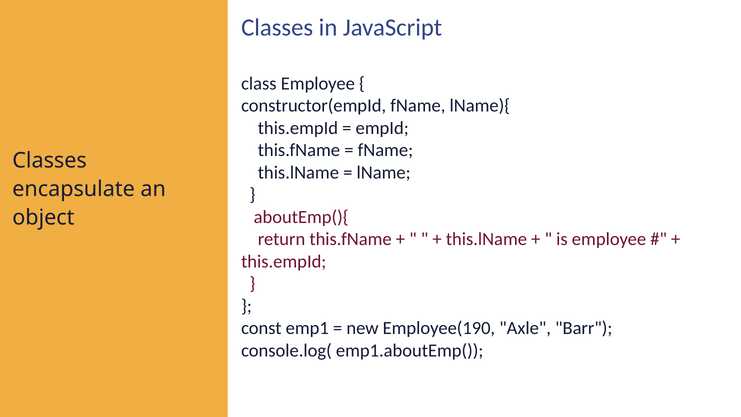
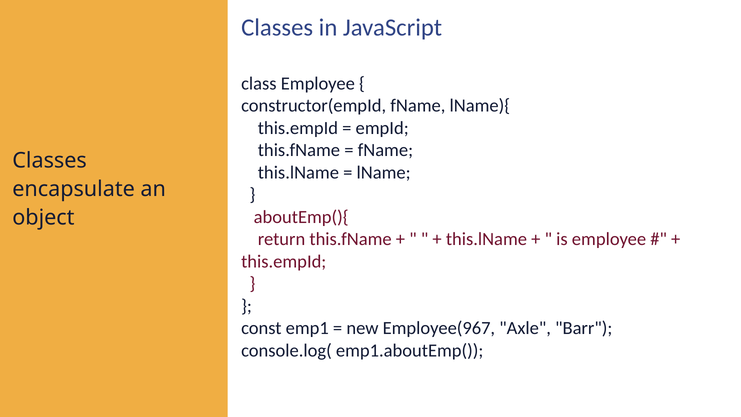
Employee(190: Employee(190 -> Employee(967 (439, 328)
